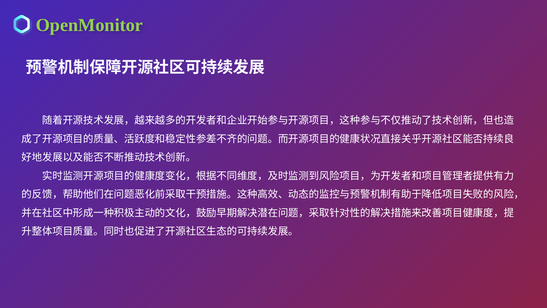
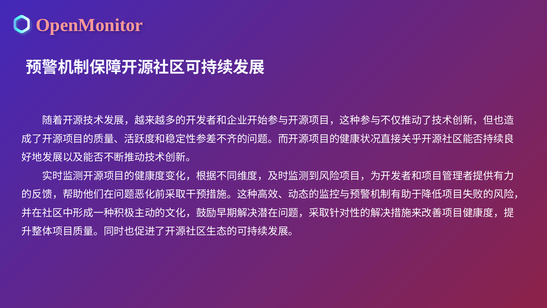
OpenMonitor colour: light green -> pink (89, 25)
